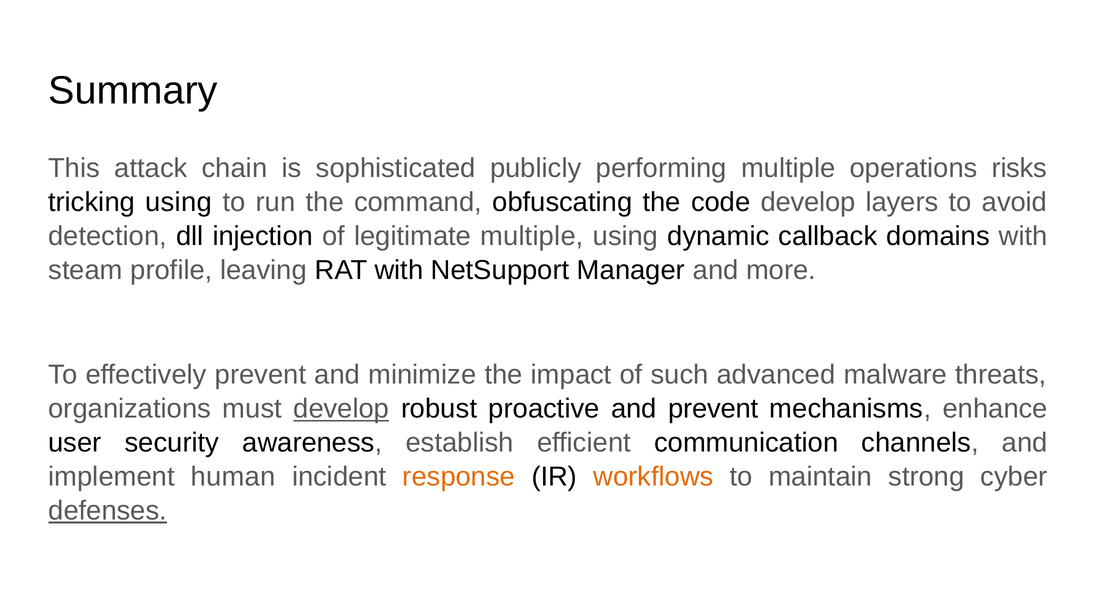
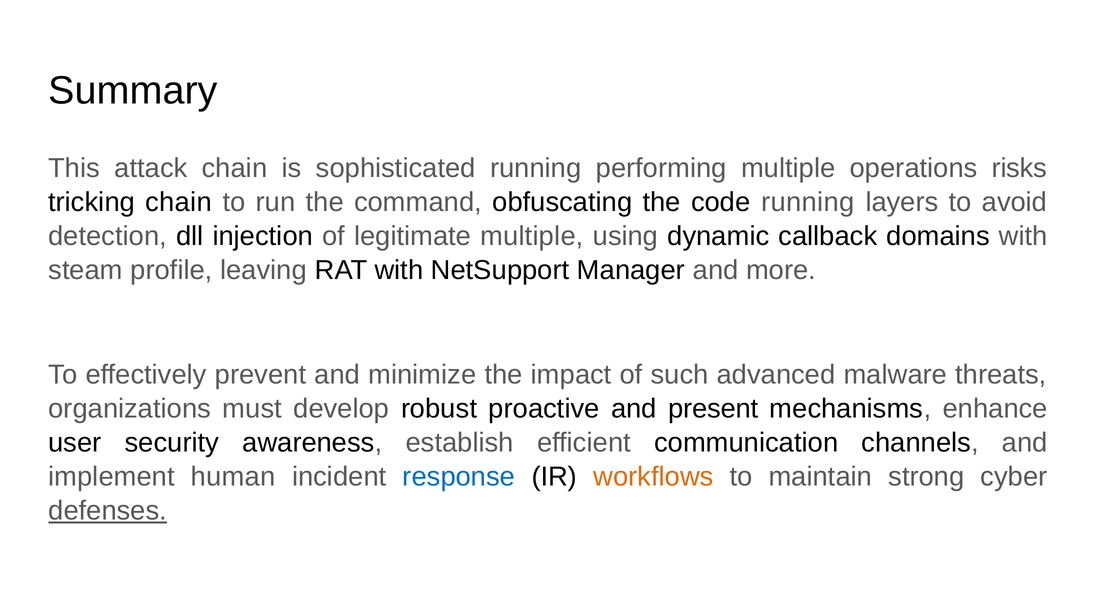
sophisticated publicly: publicly -> running (536, 169)
tricking using: using -> chain (179, 203)
code develop: develop -> running (808, 203)
develop underline: present -> none (341, 409)
and prevent: prevent -> present (713, 409)
response colour: orange -> blue (459, 477)
